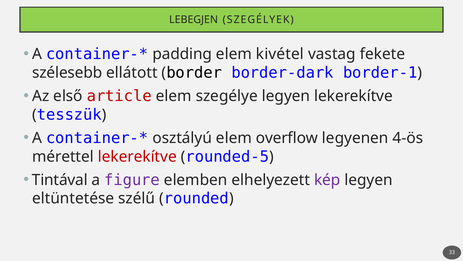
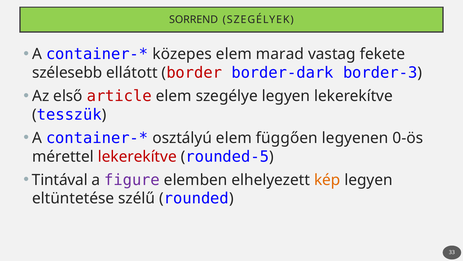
LEBEGJEN: LEBEGJEN -> SORREND (194, 20)
padding: padding -> közepes (182, 54)
kivétel: kivétel -> marad (280, 54)
border colour: black -> red (194, 73)
border-1: border-1 -> border-3 (380, 73)
overflow: overflow -> függően (287, 138)
4-ös: 4-ös -> 0-ös (408, 138)
kép colour: purple -> orange (327, 180)
